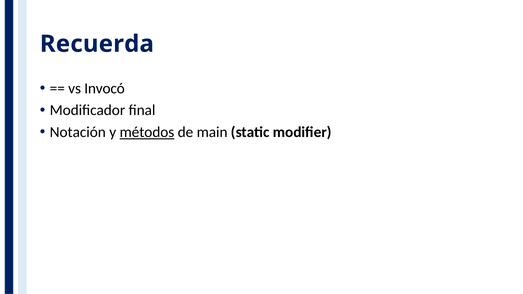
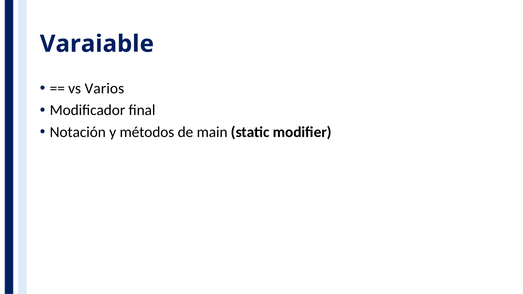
Recuerda: Recuerda -> Varaiable (97, 44)
Invocó: Invocó -> Varios (104, 88)
métodos underline: present -> none (147, 132)
